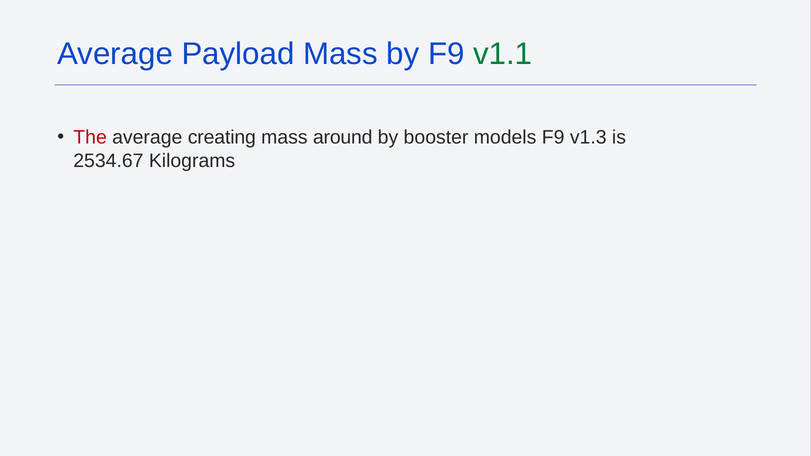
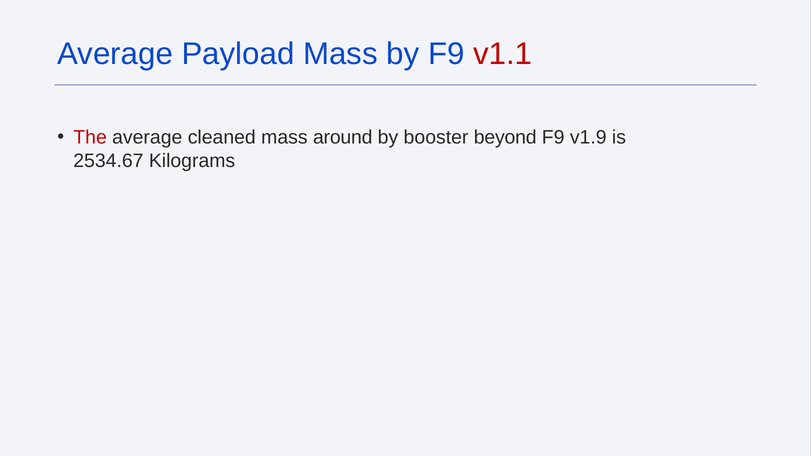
v1.1 colour: green -> red (503, 54)
creating: creating -> cleaned (222, 138)
models: models -> beyond (505, 138)
v1.3: v1.3 -> v1.9 (588, 138)
